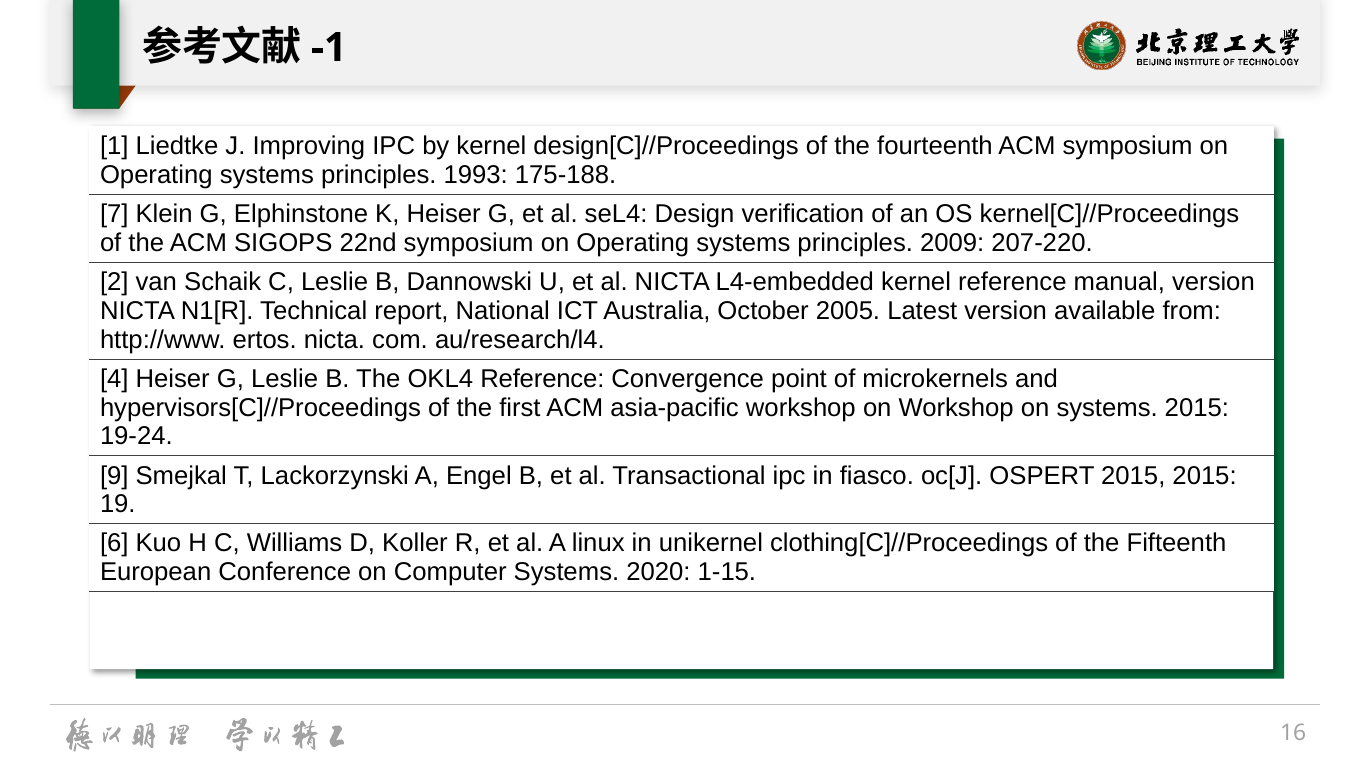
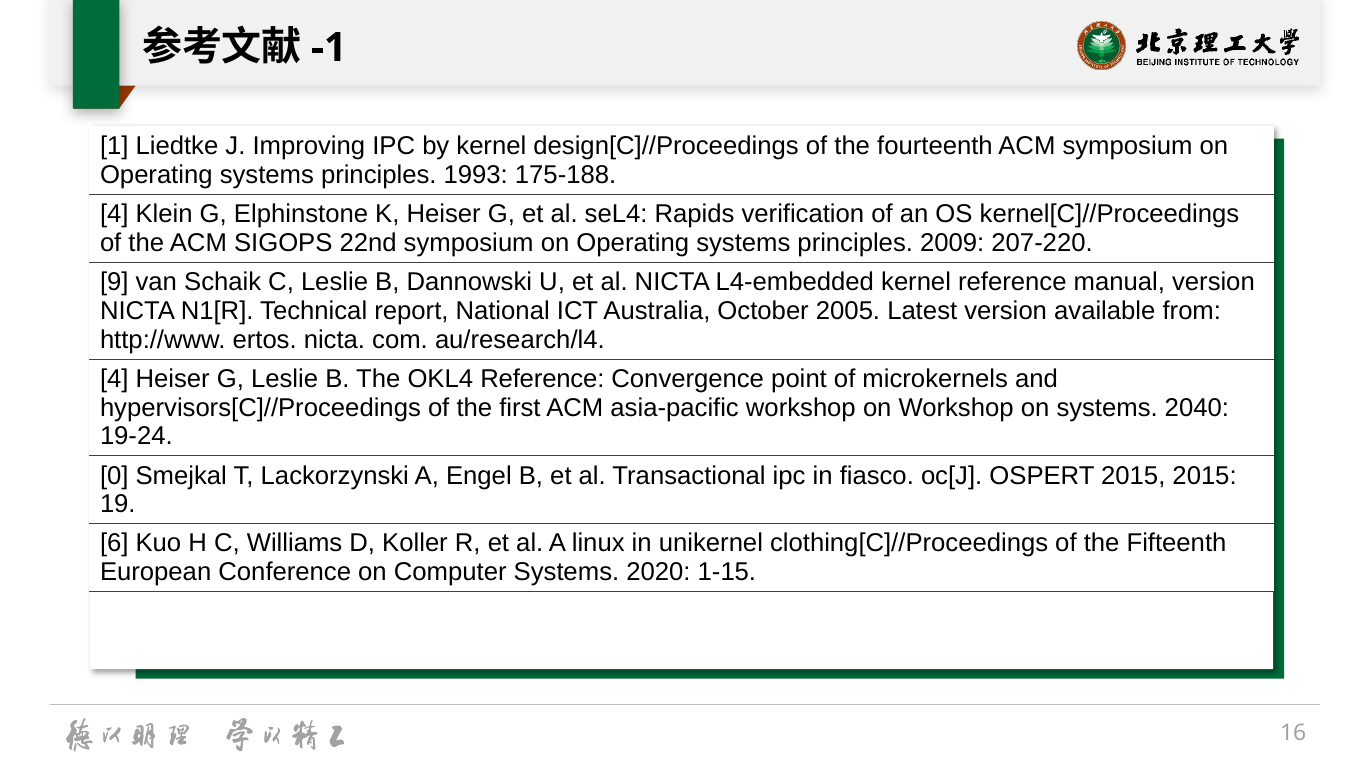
7: 7 -> 4 (114, 214)
Design: Design -> Rapids (695, 214)
2: 2 -> 9 (114, 282)
systems 2015: 2015 -> 2040 (1197, 407)
9: 9 -> 0 (114, 475)
